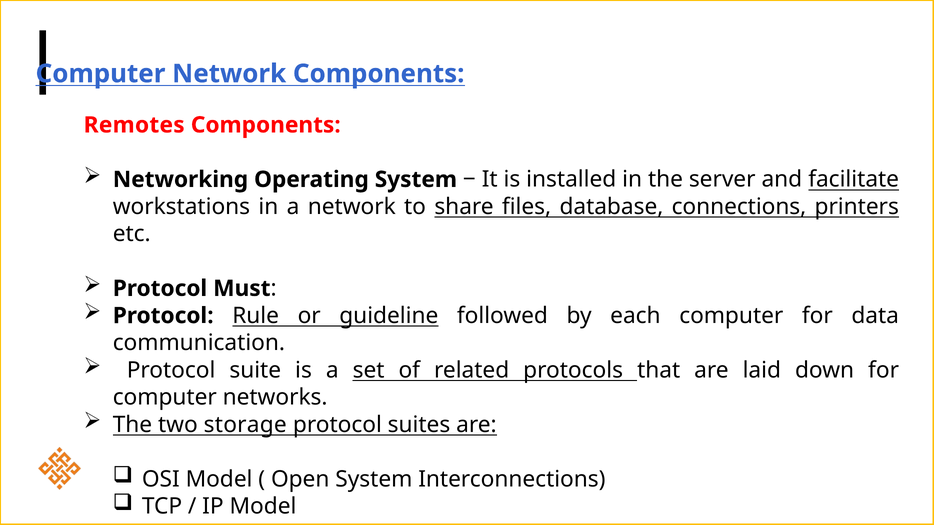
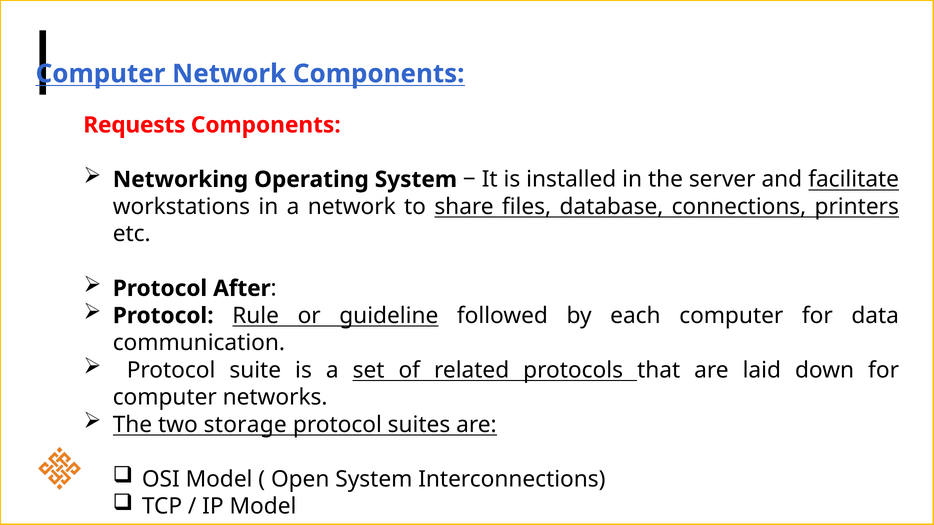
Remotes: Remotes -> Requests (134, 125)
Must: Must -> After (242, 289)
